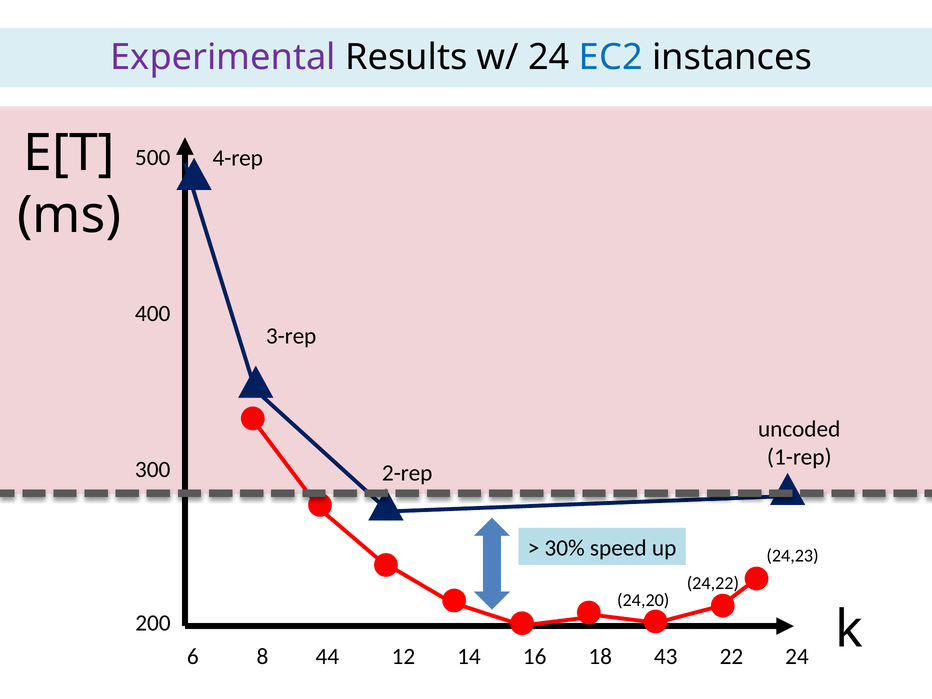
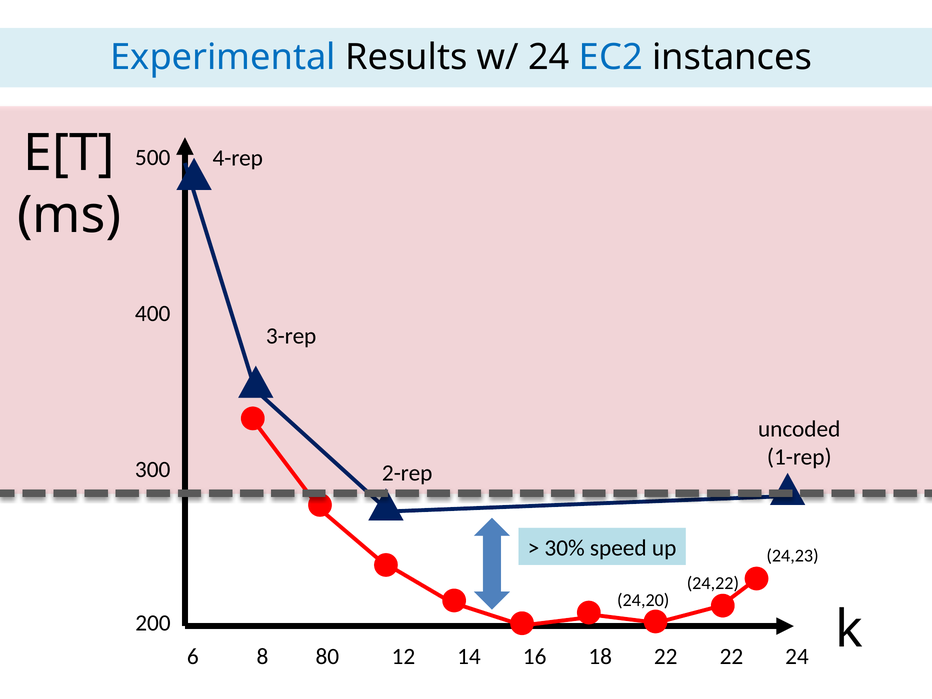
Experimental colour: purple -> blue (223, 57)
44: 44 -> 80 (327, 657)
18 43: 43 -> 22 (666, 657)
